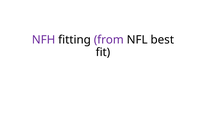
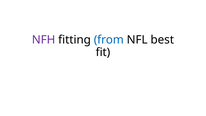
from colour: purple -> blue (109, 40)
